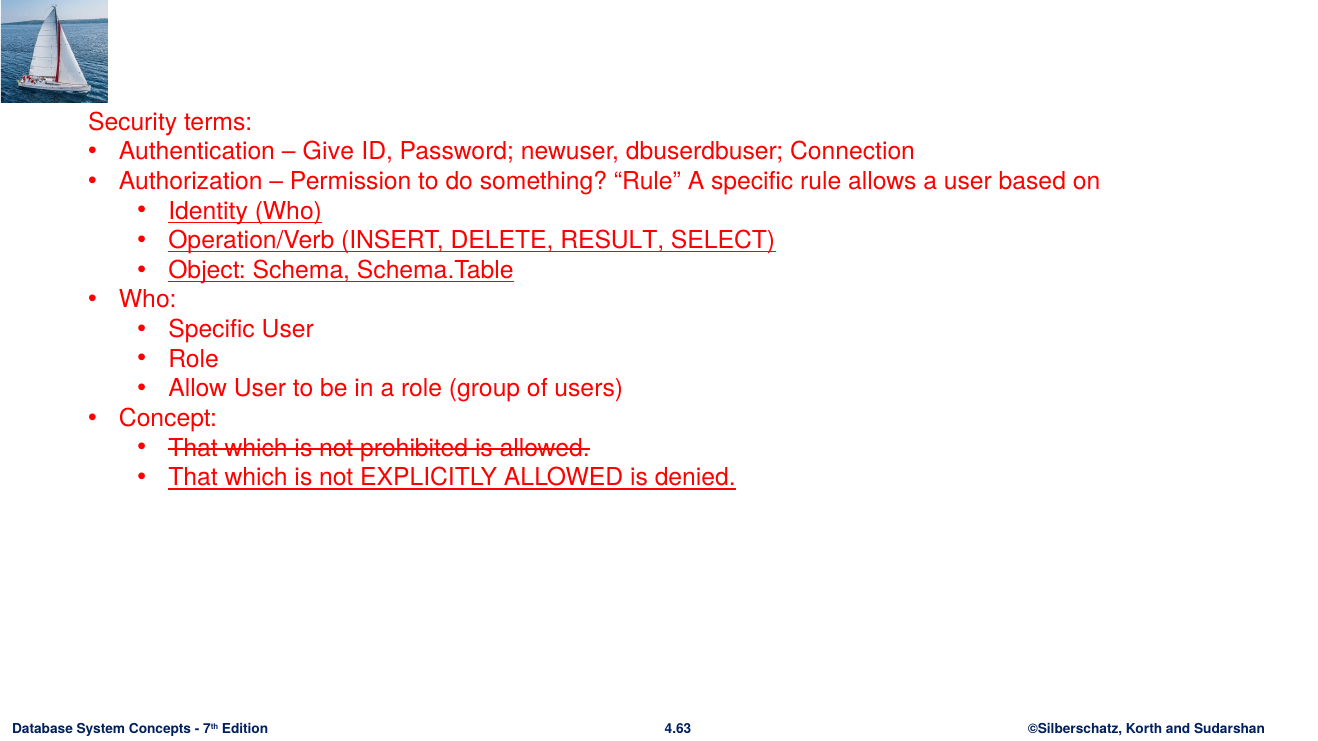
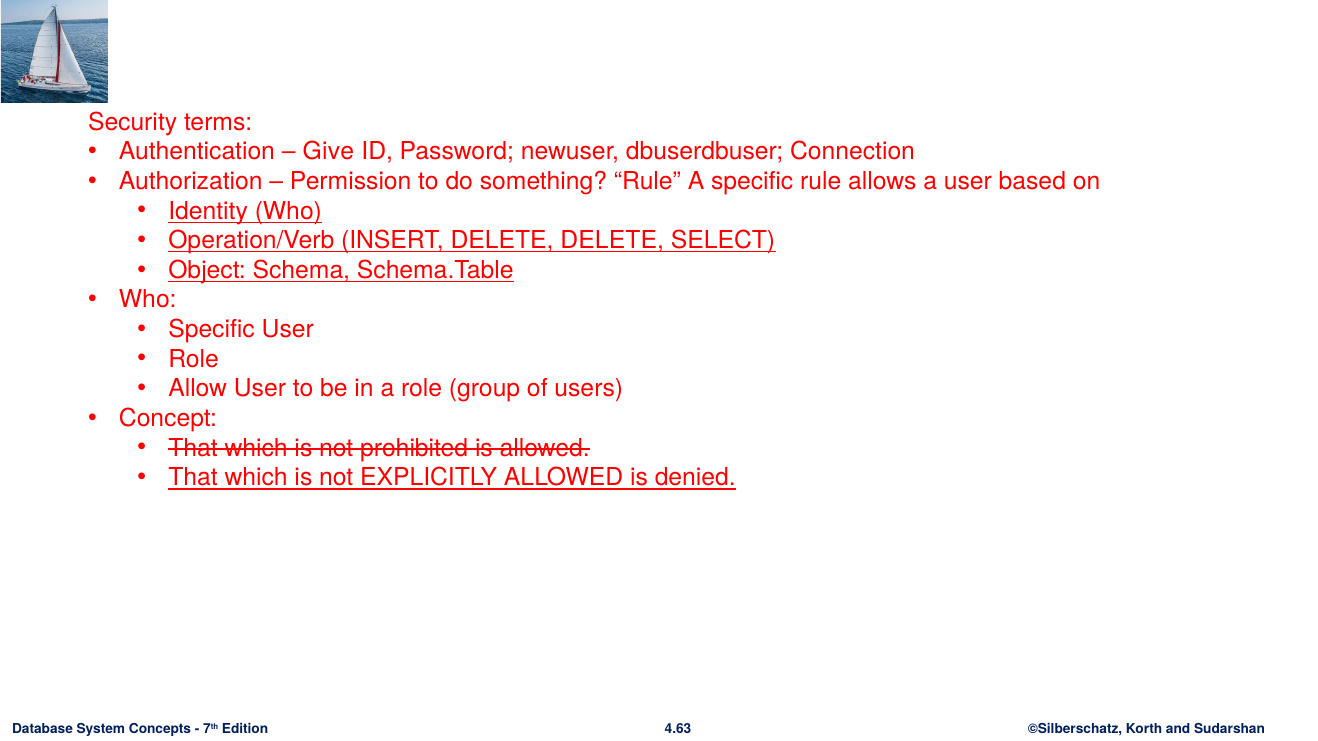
DELETE RESULT: RESULT -> DELETE (612, 241)
